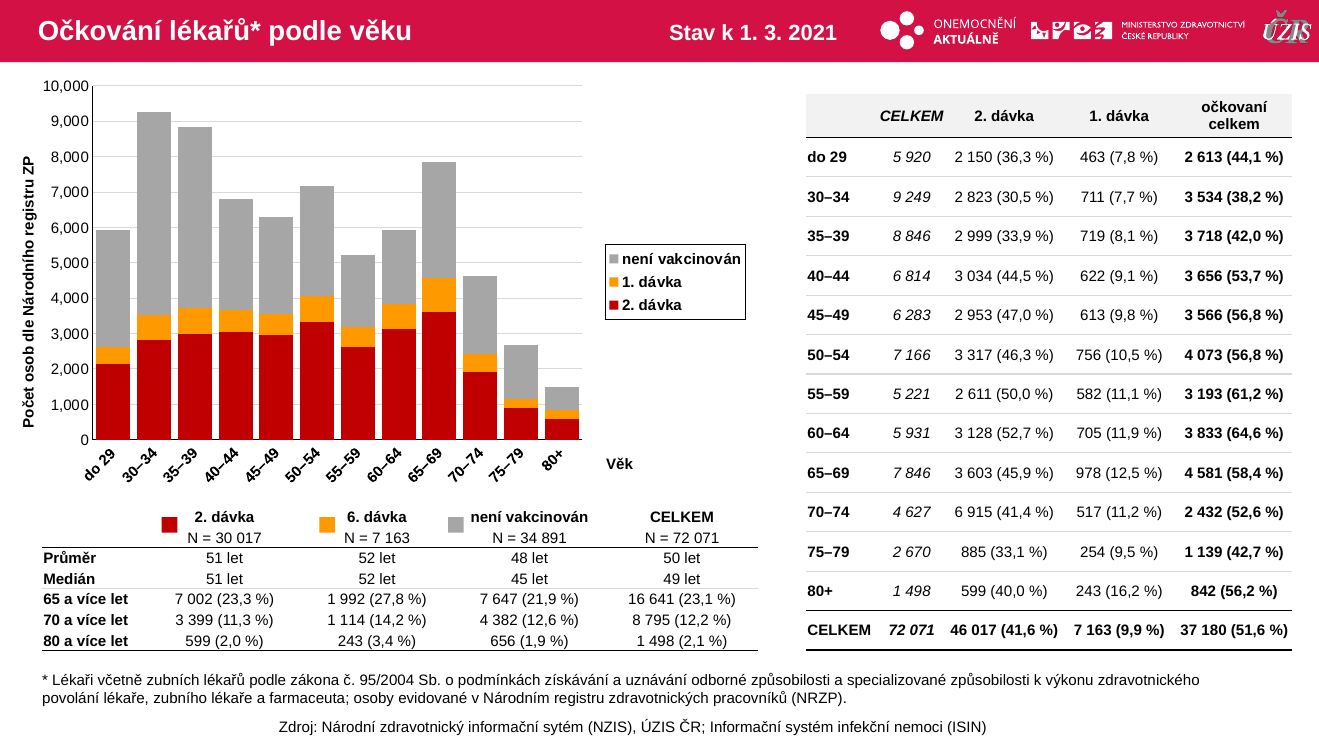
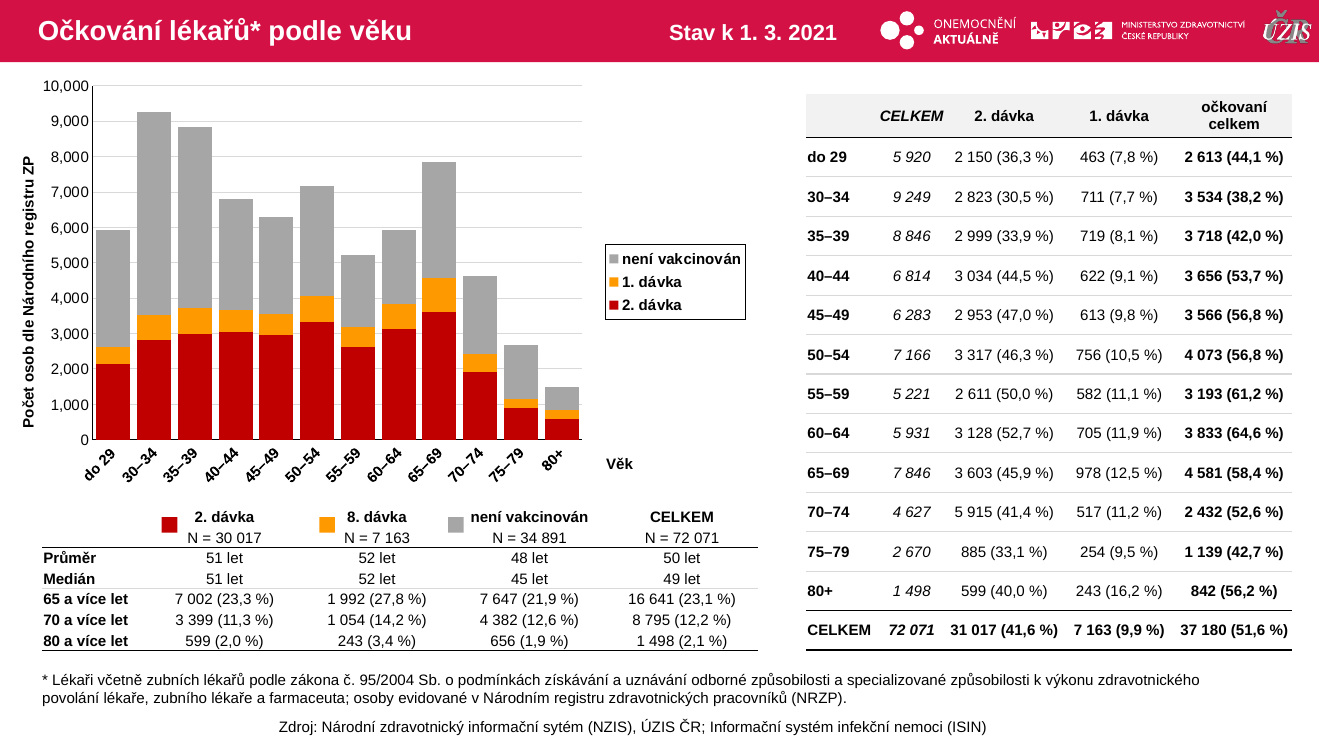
627 6: 6 -> 5 (959, 513)
dávka 6: 6 -> 8 (353, 517)
114: 114 -> 054 (353, 620)
46: 46 -> 31 (959, 631)
